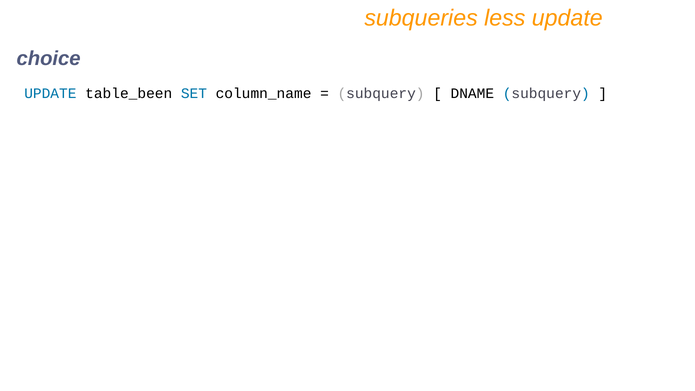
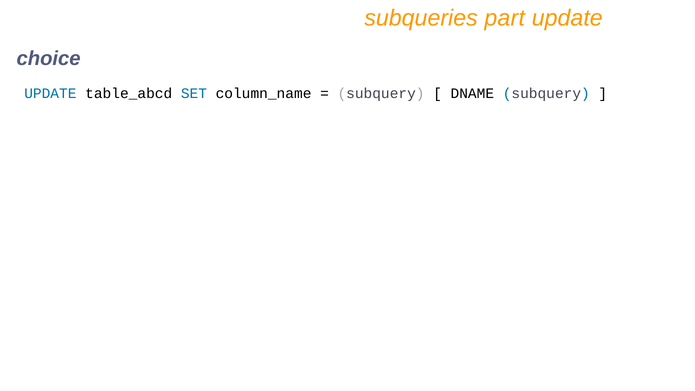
less: less -> part (505, 18)
table_been: table_been -> table_abcd (129, 93)
